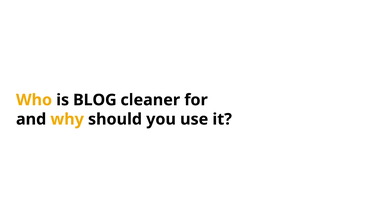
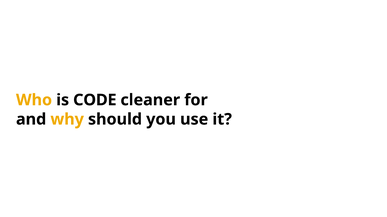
BLOG: BLOG -> CODE (95, 100)
